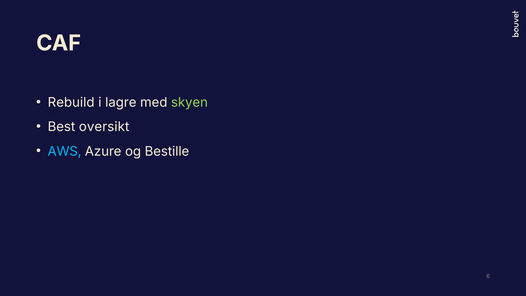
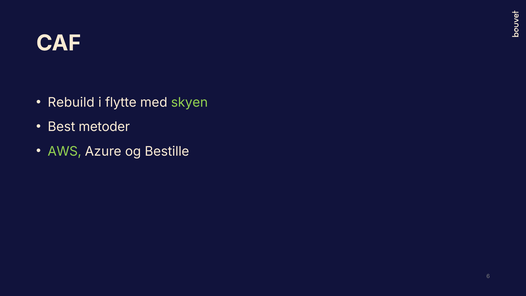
lagre: lagre -> flytte (121, 102)
oversikt: oversikt -> metoder (104, 127)
AWS colour: light blue -> light green (65, 151)
